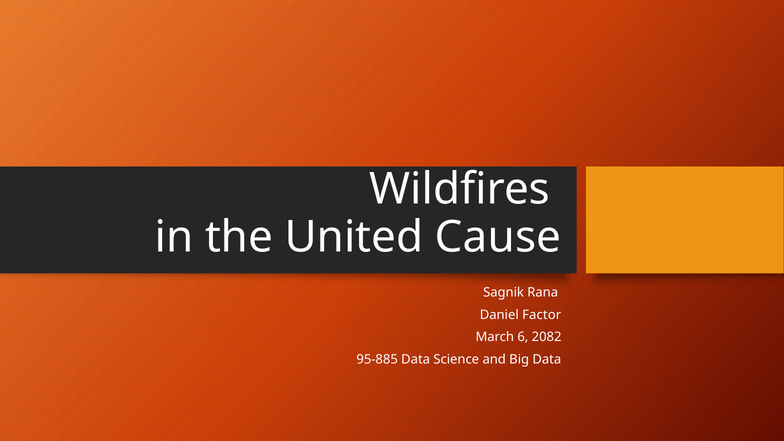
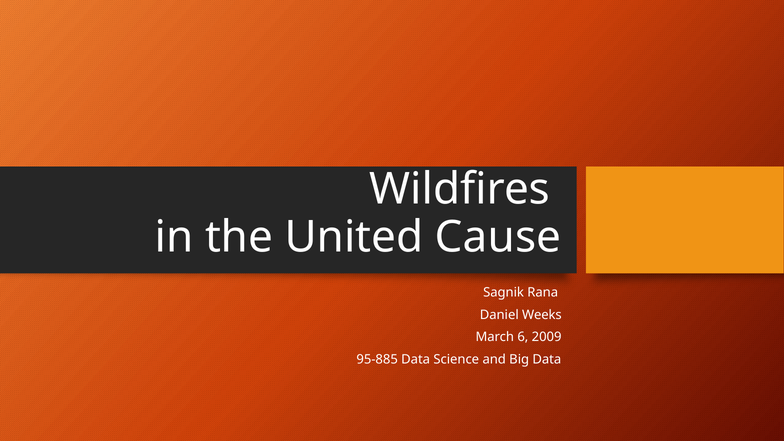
Factor: Factor -> Weeks (542, 315)
2082: 2082 -> 2009 (547, 337)
